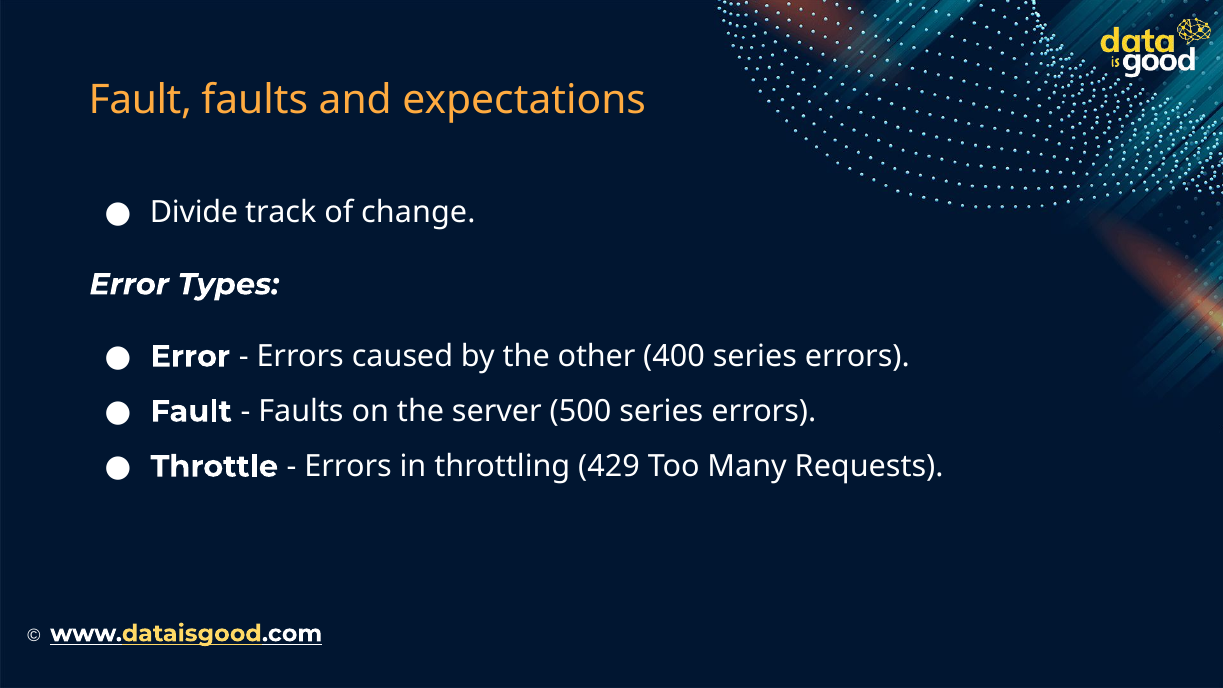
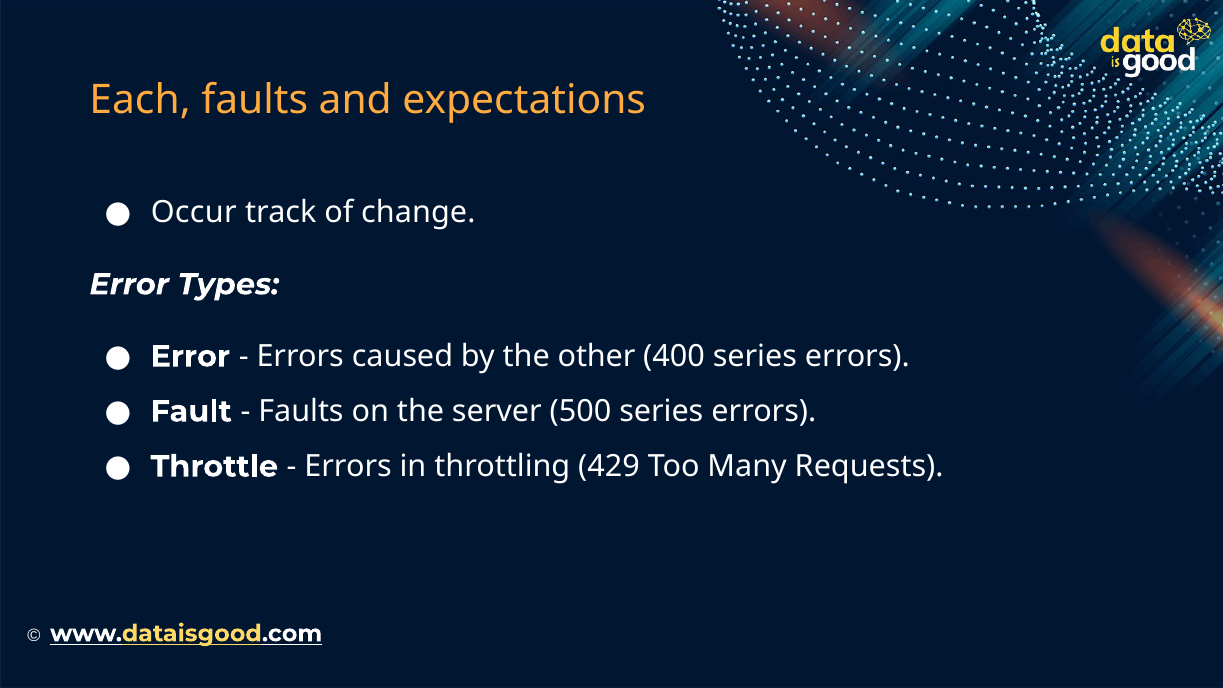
Fault: Fault -> Each (140, 100)
Divide: Divide -> Occur (194, 212)
